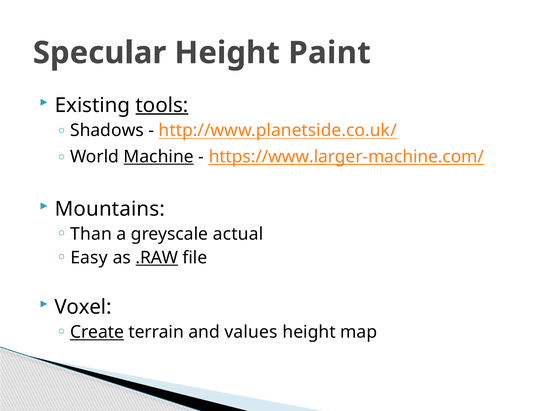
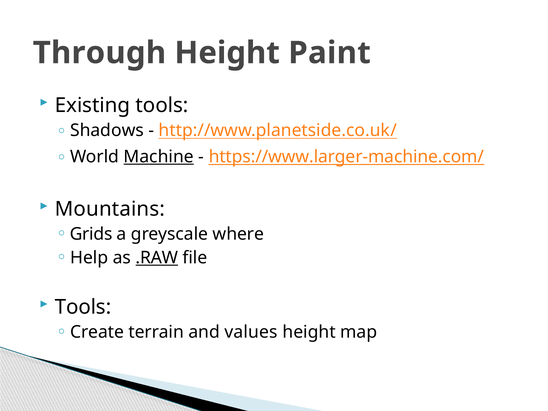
Specular: Specular -> Through (99, 53)
tools underline: present -> none (162, 105)
Than: Than -> Grids (91, 234)
actual: actual -> where (238, 234)
Easy: Easy -> Help (89, 258)
Voxel: Voxel -> Tools (83, 307)
Create underline: present -> none (97, 332)
